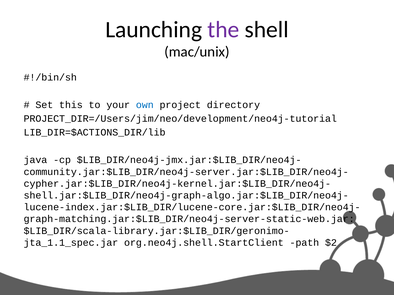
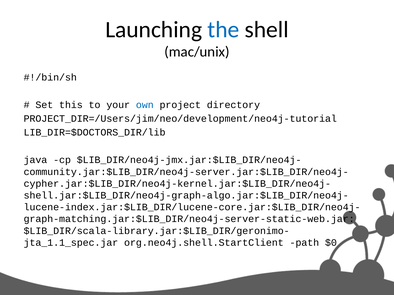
the colour: purple -> blue (223, 30)
LIB_DIR=$ACTIONS_DIR/lib: LIB_DIR=$ACTIONS_DIR/lib -> LIB_DIR=$DOCTORS_DIR/lib (95, 133)
$2: $2 -> $0 (331, 243)
